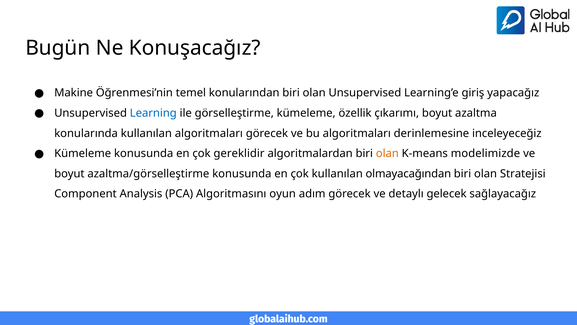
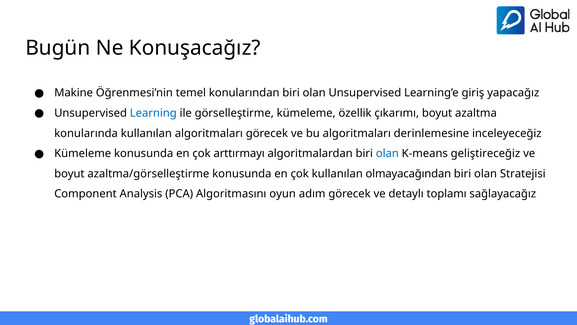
gereklidir: gereklidir -> arttırmayı (239, 153)
olan colour: orange -> blue (387, 153)
modelimizde: modelimizde -> geliştireceğiz (485, 153)
gelecek: gelecek -> toplamı (447, 194)
